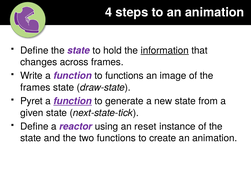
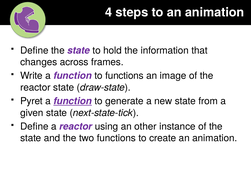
information underline: present -> none (165, 50)
frames: frames -> reactor (35, 88)
reset: reset -> other (145, 127)
